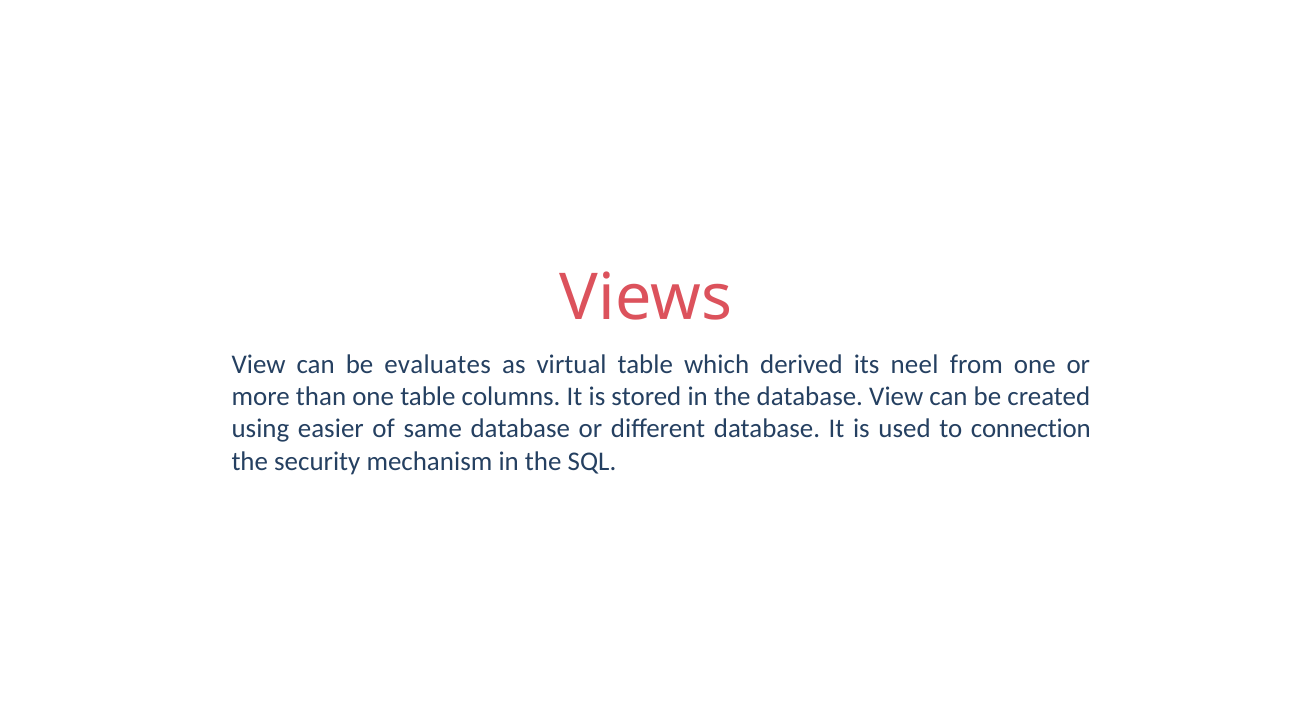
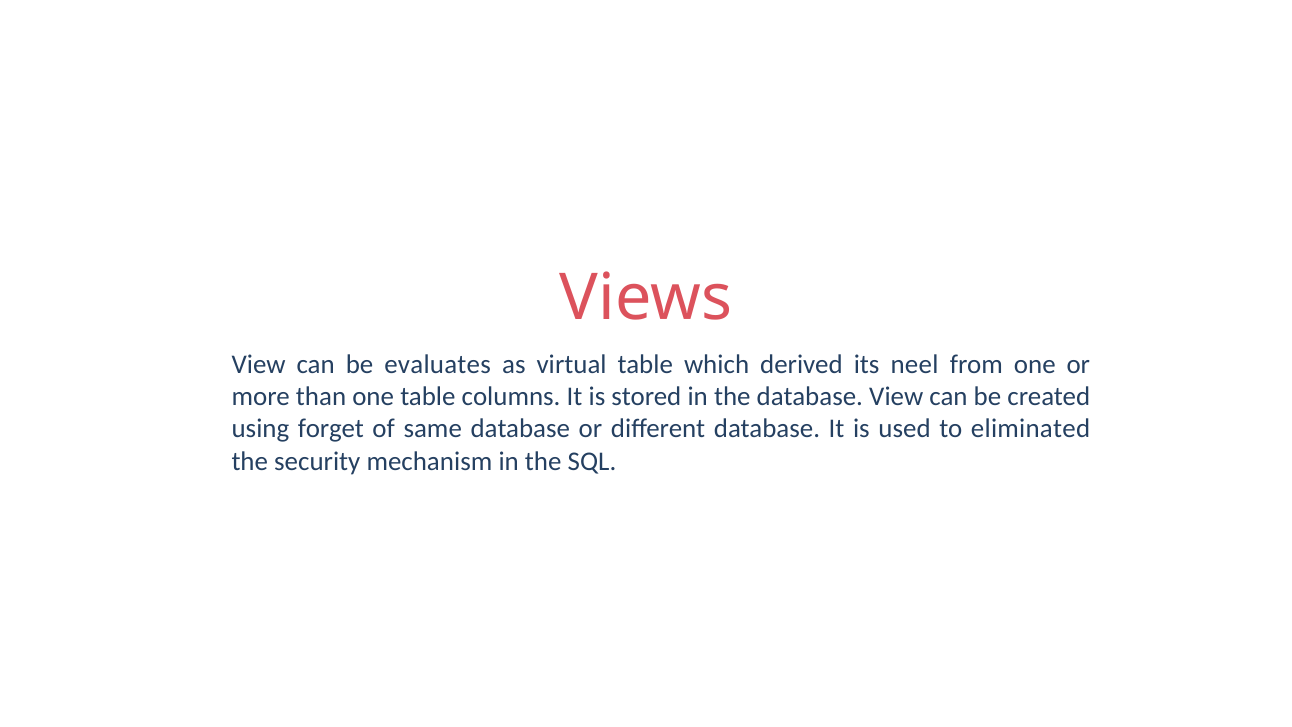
easier: easier -> forget (331, 429)
connection: connection -> eliminated (1031, 429)
